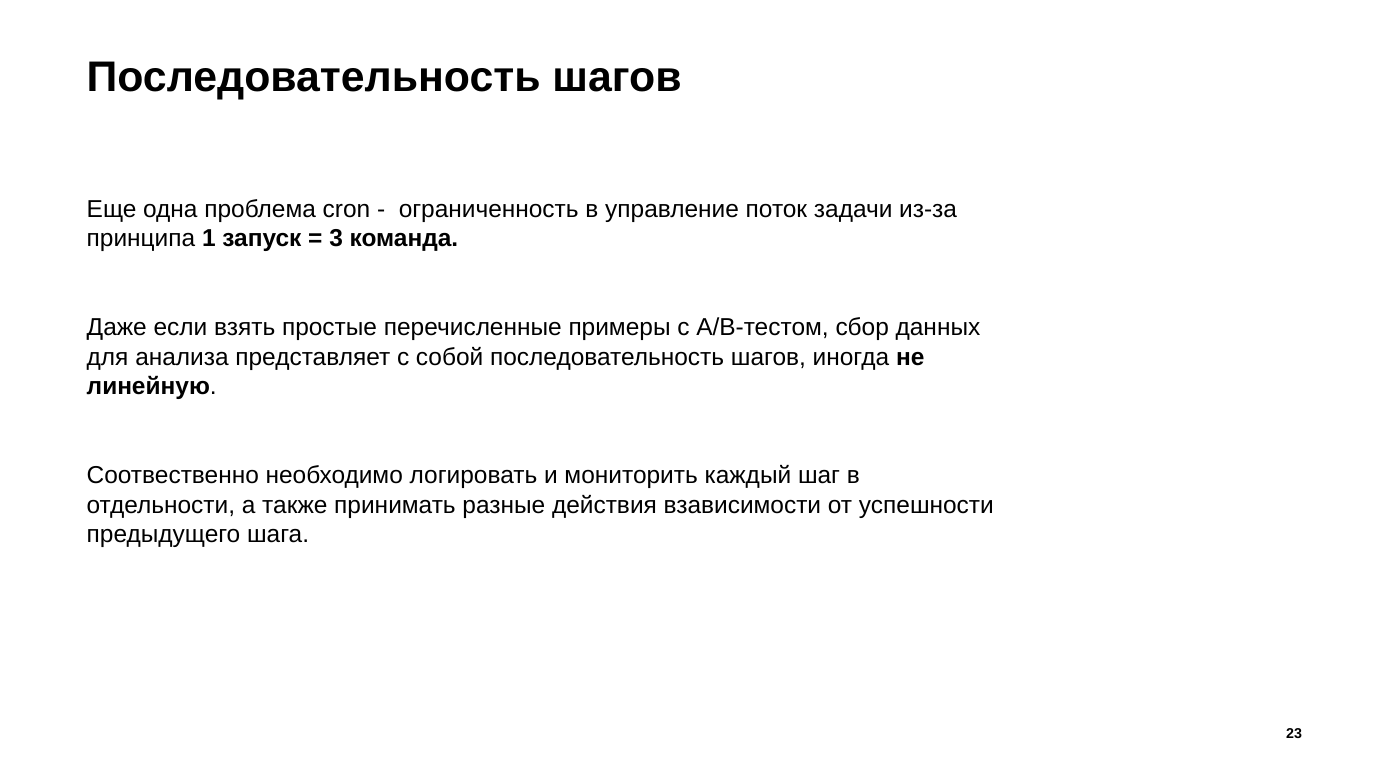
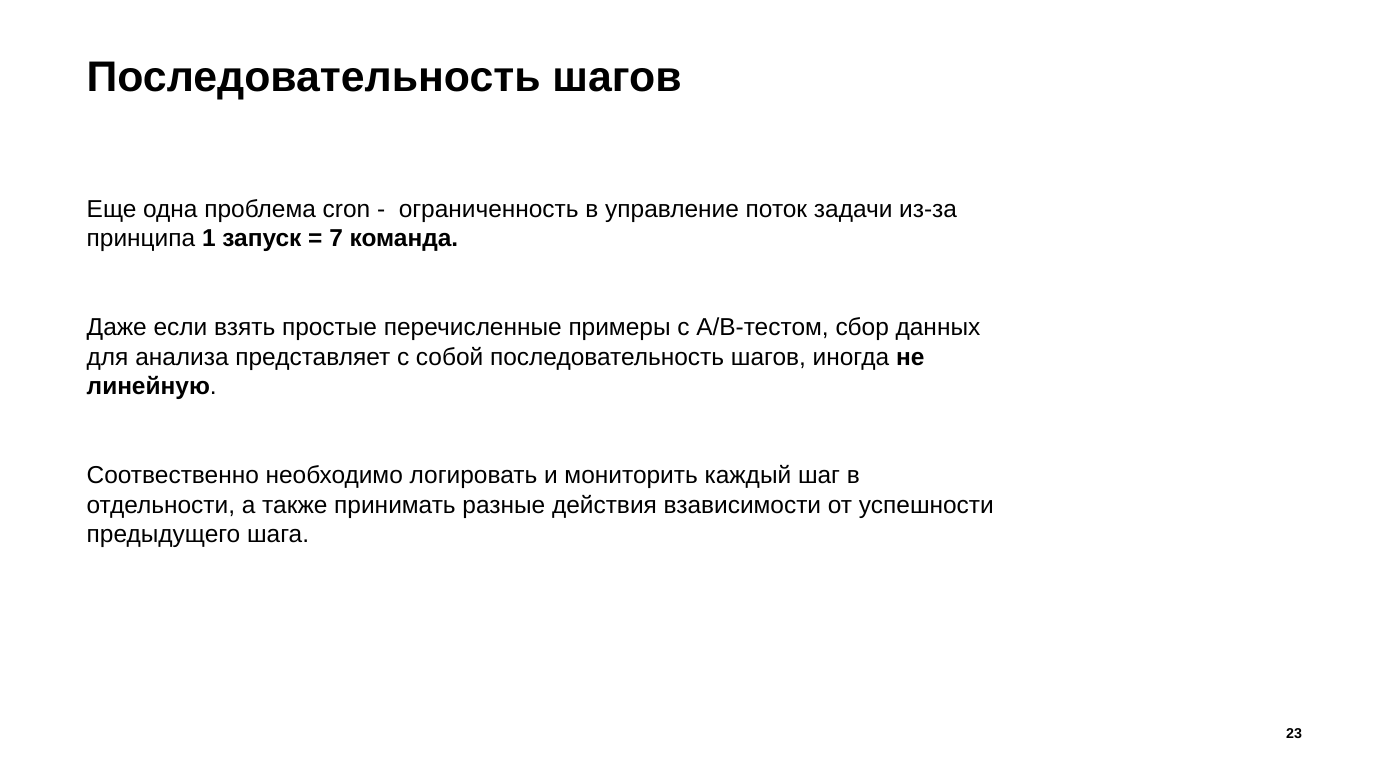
3: 3 -> 7 (336, 239)
